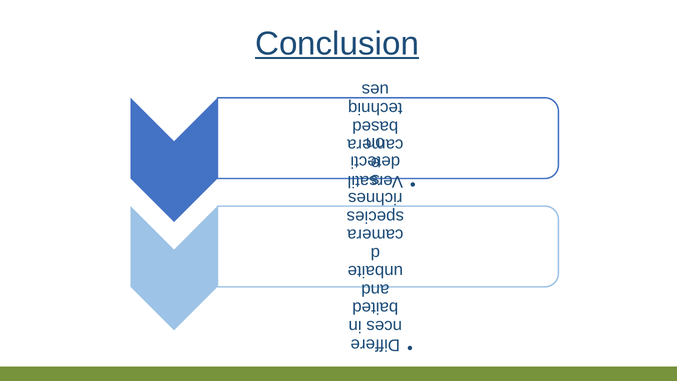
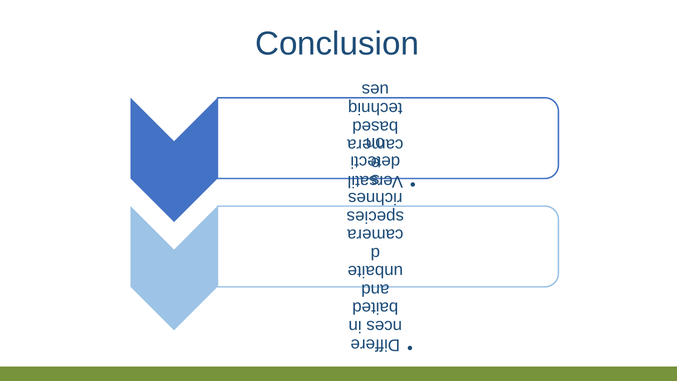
Conclusion underline: present -> none (337, 44)
